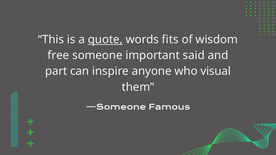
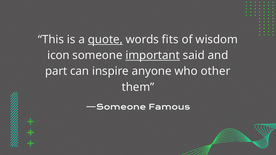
free: free -> icon (58, 55)
important underline: none -> present (153, 55)
visual: visual -> other (216, 71)
